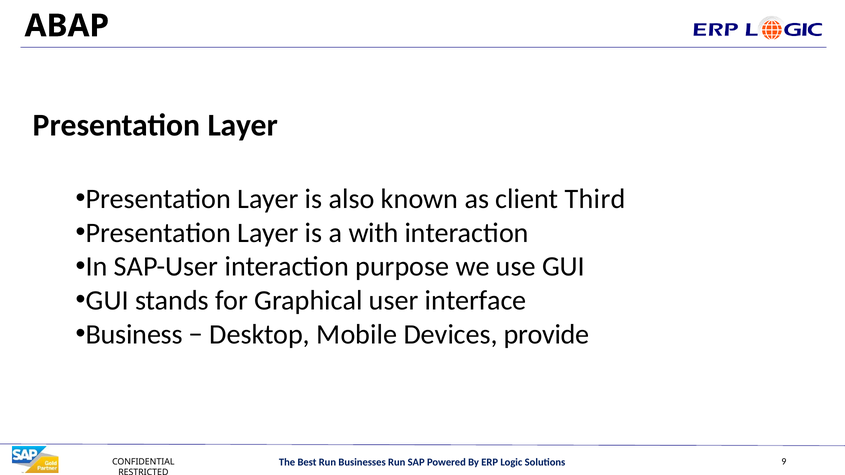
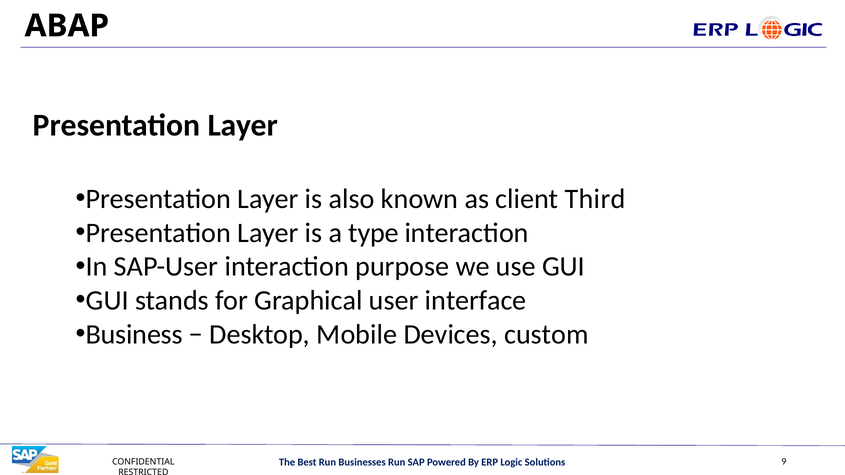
with: with -> type (374, 233)
provide: provide -> custom (546, 334)
